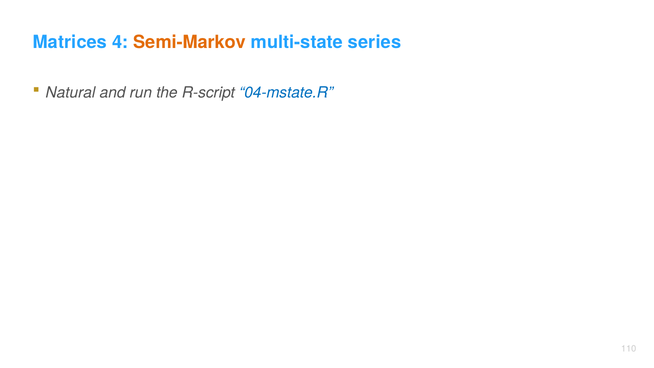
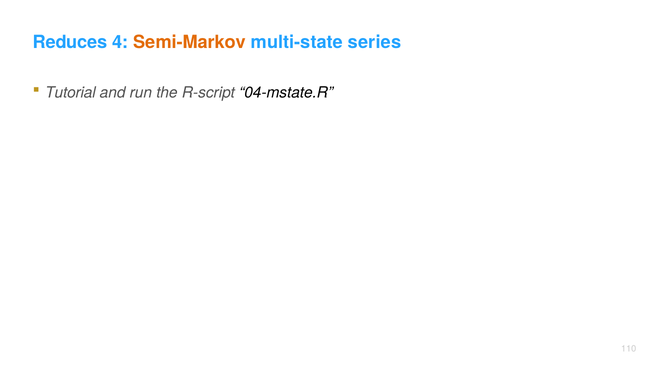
Matrices: Matrices -> Reduces (70, 42)
Natural: Natural -> Tutorial (71, 93)
04-mstate.R colour: blue -> black (286, 93)
